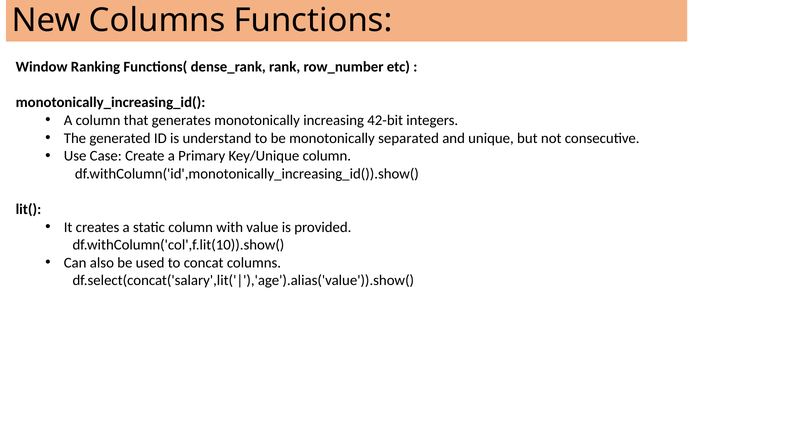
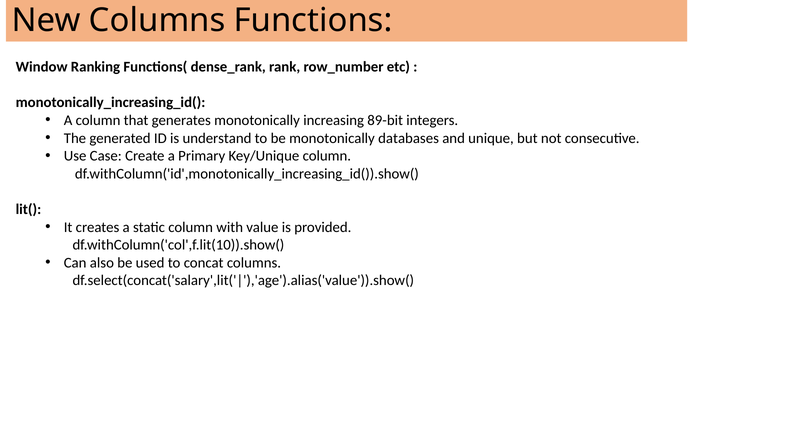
42-bit: 42-bit -> 89-bit (385, 120)
separated: separated -> databases (409, 138)
